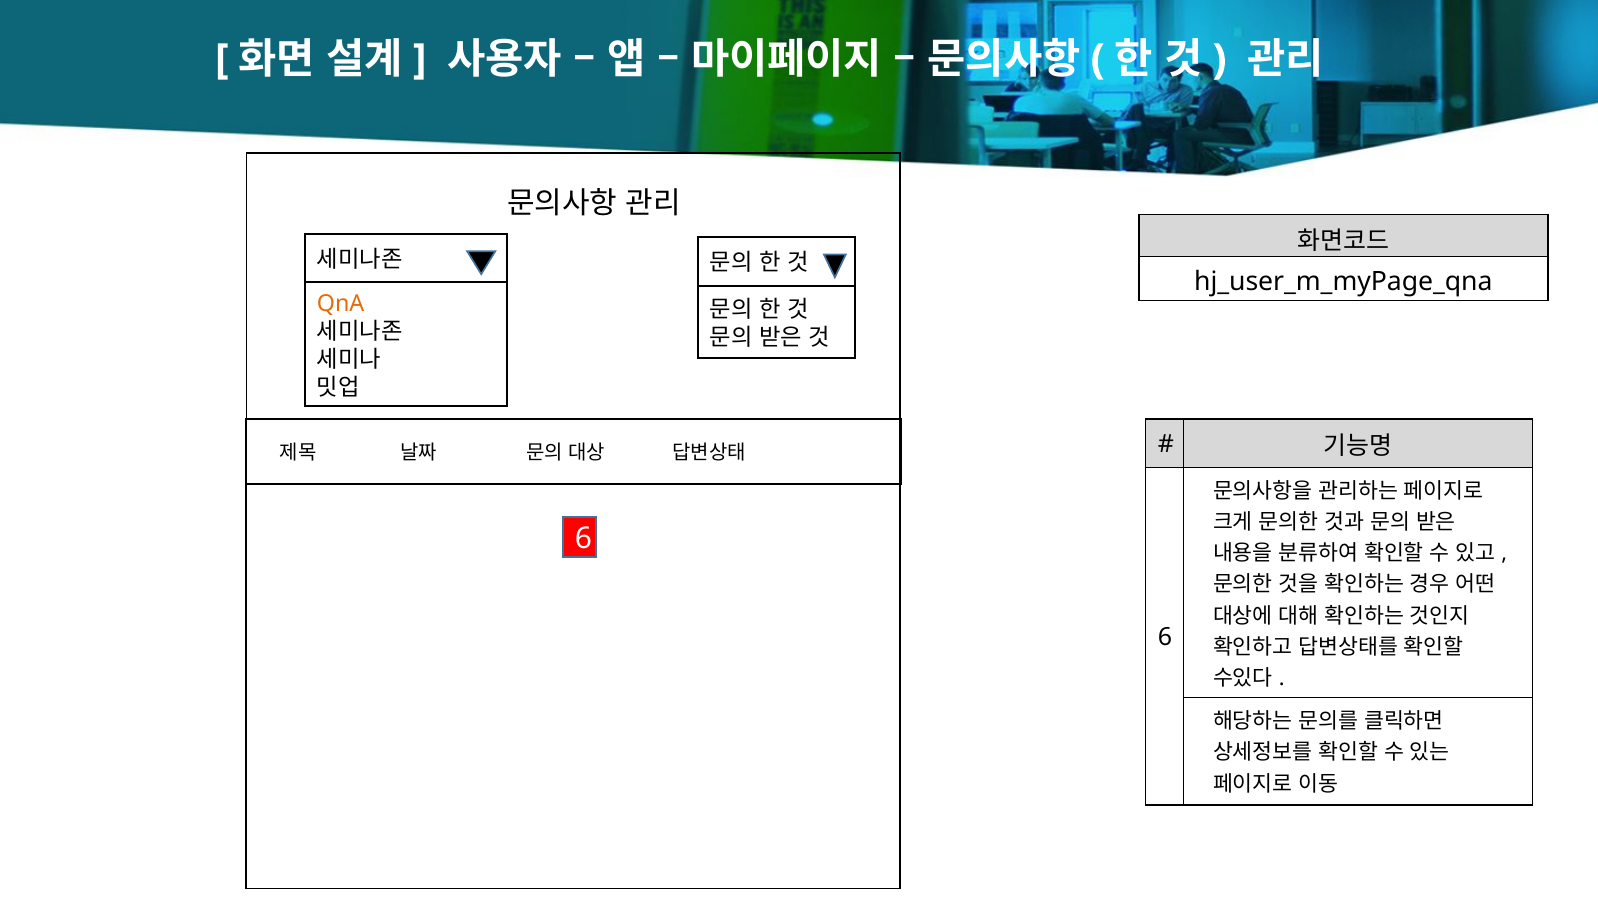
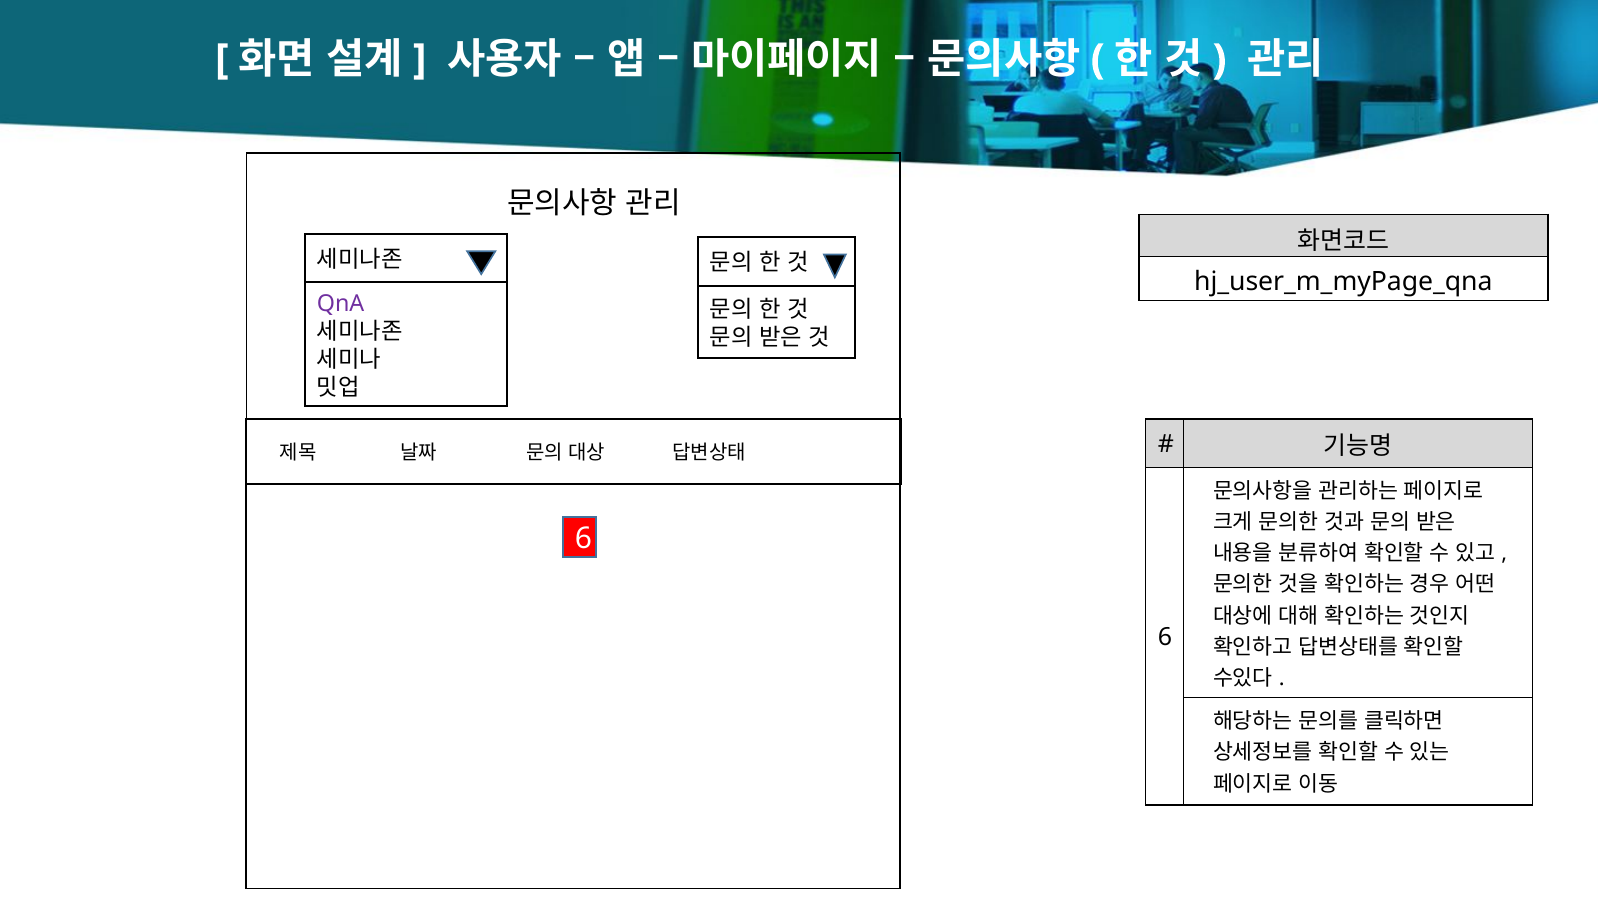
QnA colour: orange -> purple (341, 303)
